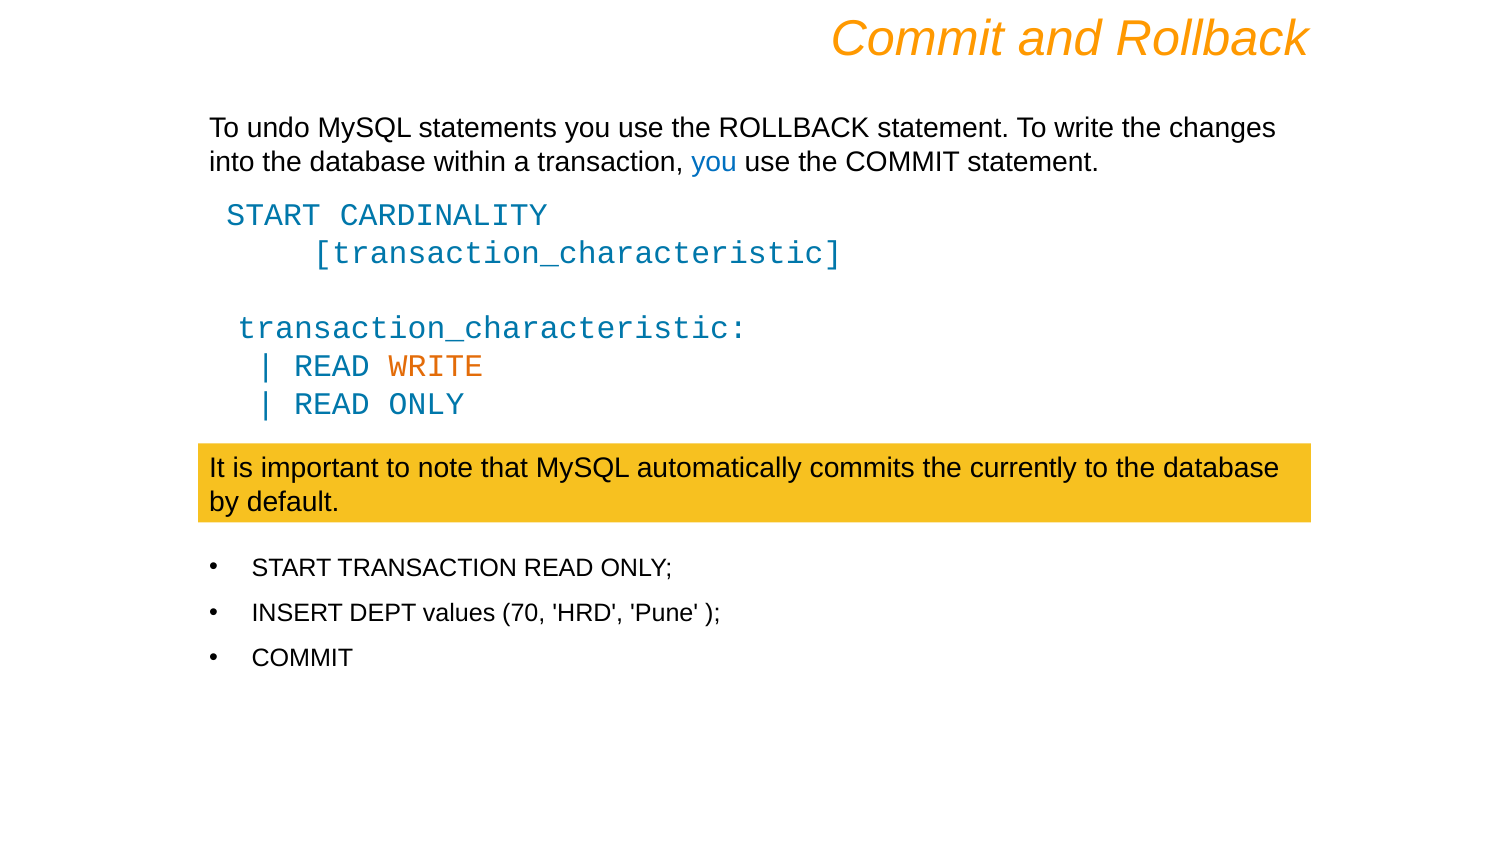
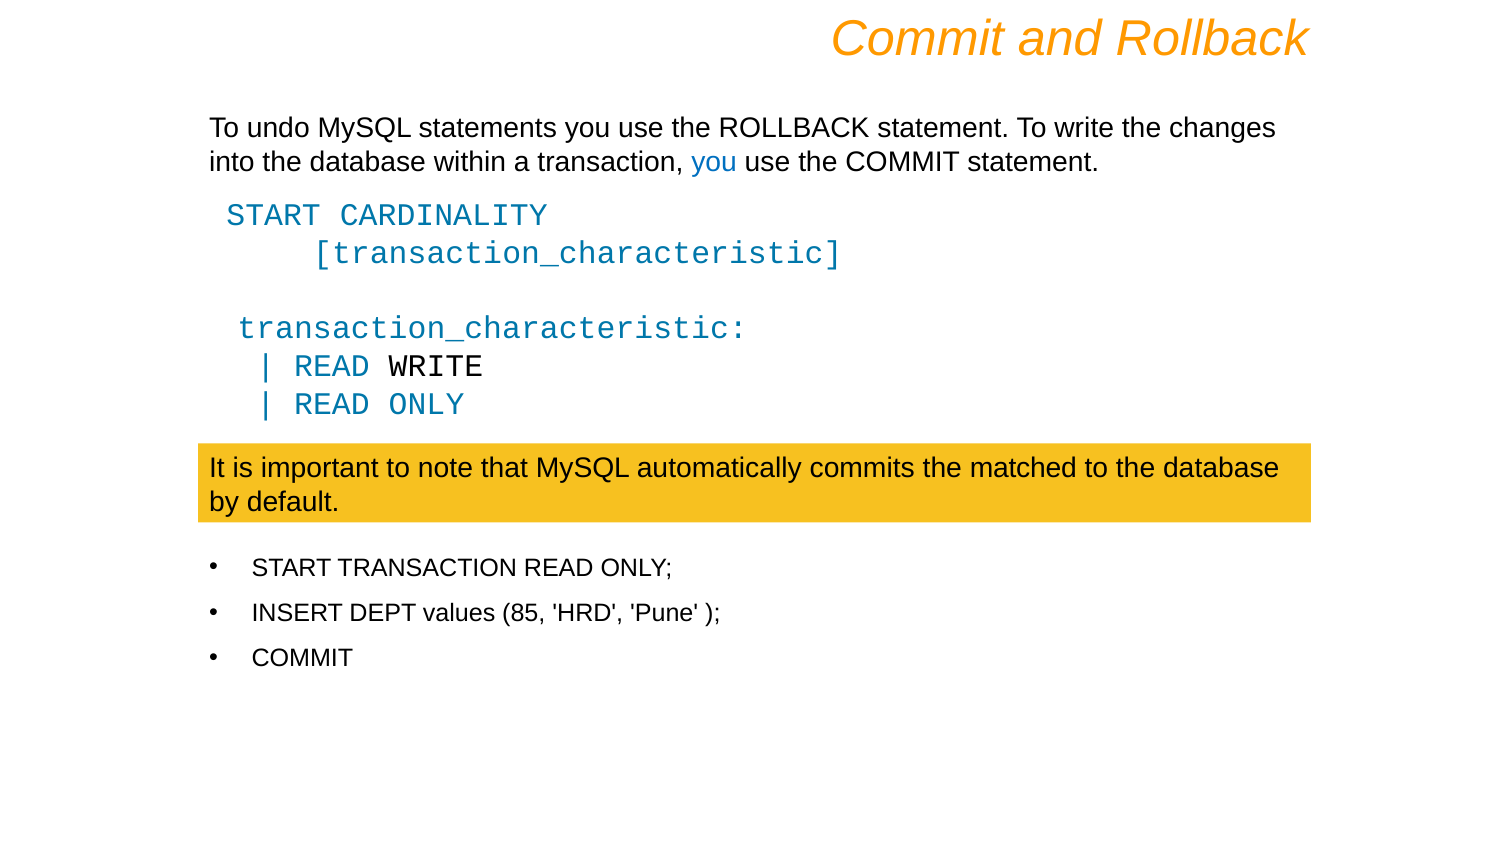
WRITE colour: orange -> black (436, 366)
currently: currently -> matched (1023, 468)
70: 70 -> 85 (524, 613)
